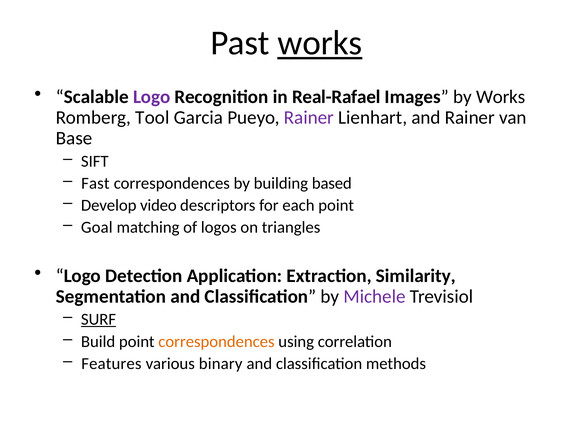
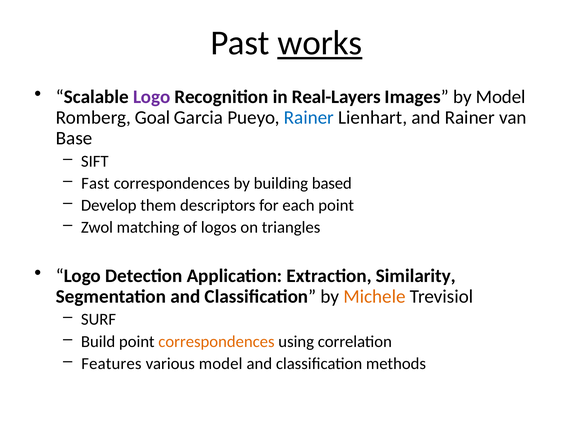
Real-Rafael: Real-Rafael -> Real-Layers (336, 97)
by Works: Works -> Model (501, 97)
Tool: Tool -> Goal (153, 117)
Rainer colour: purple -> blue (309, 117)
video: video -> them (158, 205)
Goal: Goal -> Zwol (97, 227)
Michele colour: purple -> orange (375, 296)
SURF underline: present -> none (98, 319)
various binary: binary -> model (221, 363)
